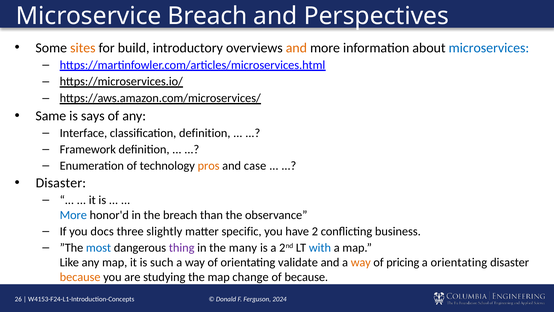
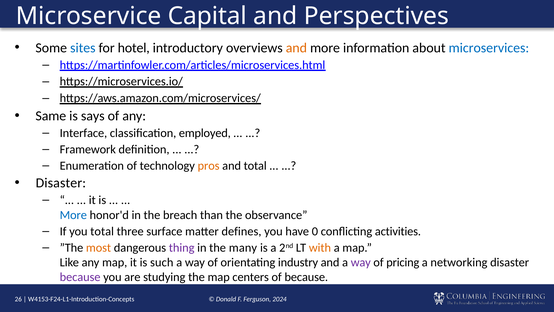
Microservice Breach: Breach -> Capital (207, 16)
sites colour: orange -> blue (83, 48)
build: build -> hotel (134, 48)
classification definition: definition -> employed (205, 133)
and case: case -> total (255, 165)
you docs: docs -> total (102, 231)
slightly: slightly -> surface (164, 231)
specific: specific -> defines (241, 231)
2: 2 -> 0 (315, 231)
business: business -> activities (398, 231)
most colour: blue -> orange (99, 247)
with colour: blue -> orange (320, 247)
validate: validate -> industry (298, 262)
way colour: orange -> purple (361, 262)
a orientating: orientating -> networking (459, 262)
because colour: orange -> purple (80, 277)
change: change -> centers (251, 277)
